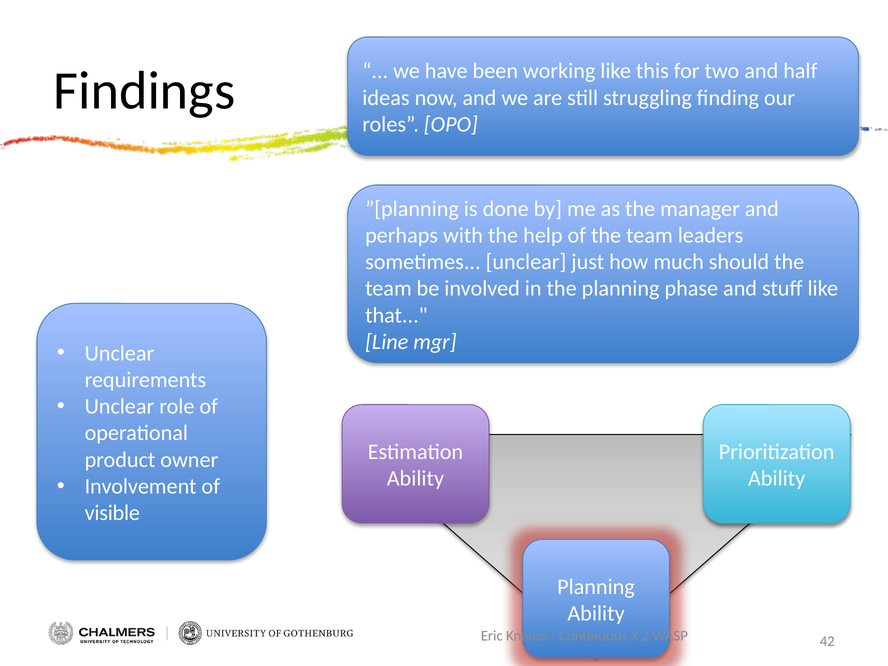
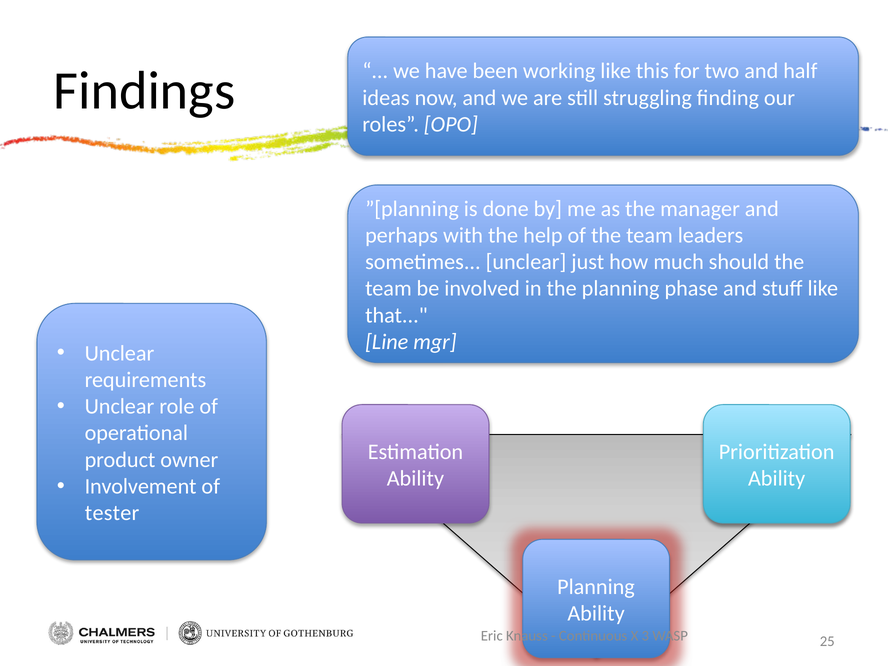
visible: visible -> tester (112, 513)
2: 2 -> 3 (645, 636)
42: 42 -> 25 (827, 641)
